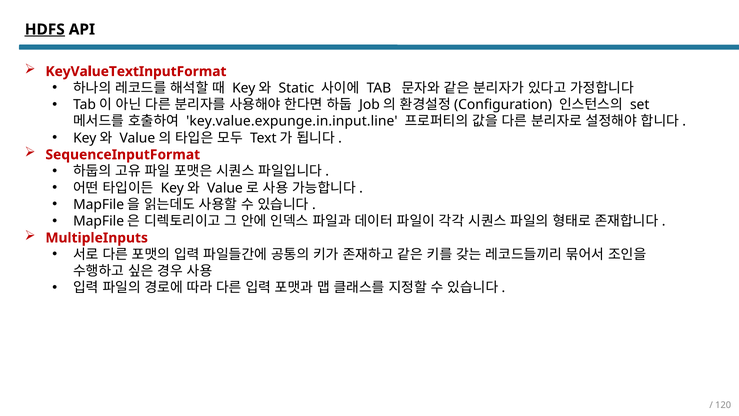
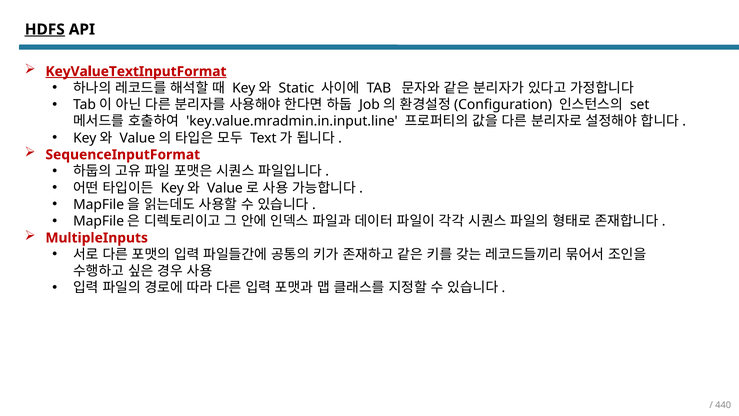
KeyValueTextInputFormat underline: none -> present (136, 71)
key.value.expunge.in.input.line: key.value.expunge.in.input.line -> key.value.mradmin.in.input.line (292, 121)
120: 120 -> 440 (723, 405)
